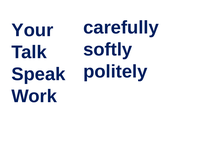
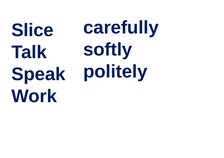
Your: Your -> Slice (33, 30)
